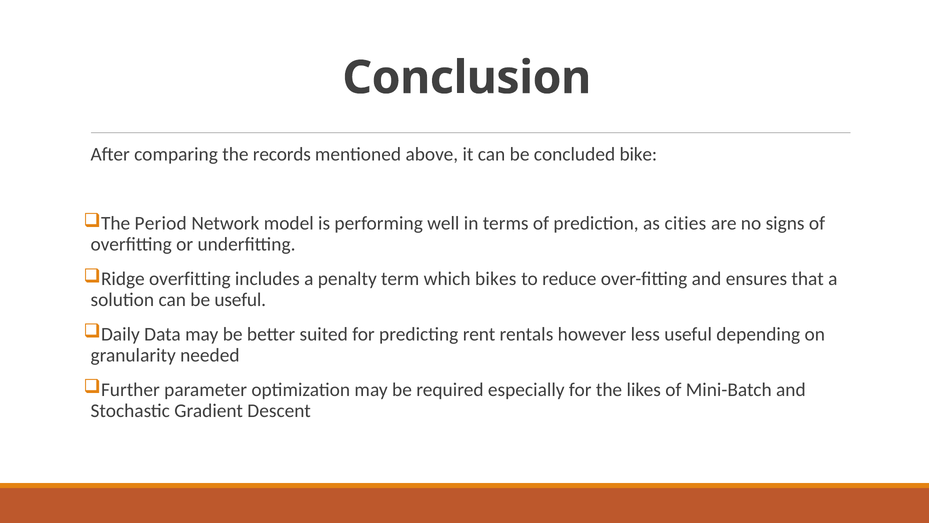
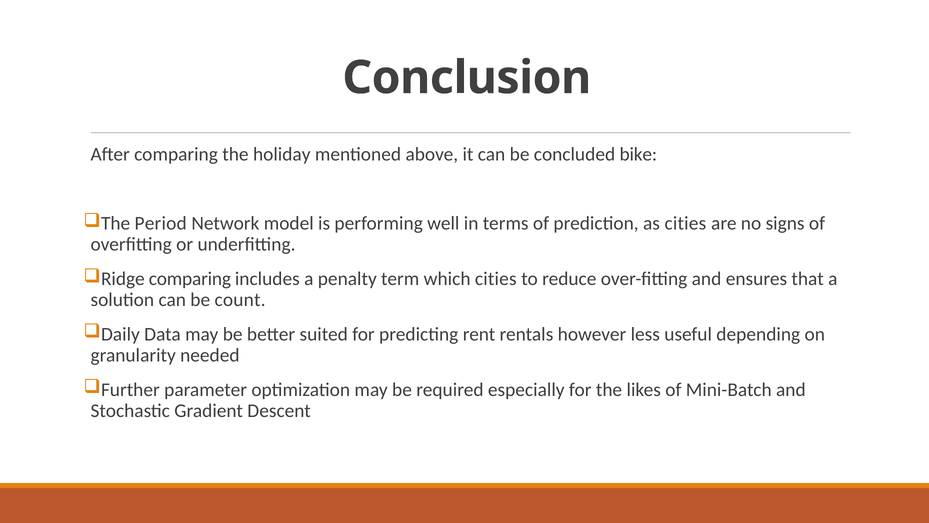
records: records -> holiday (282, 154)
Ridge overfitting: overfitting -> comparing (190, 279)
which bikes: bikes -> cities (496, 279)
be useful: useful -> count (240, 300)
